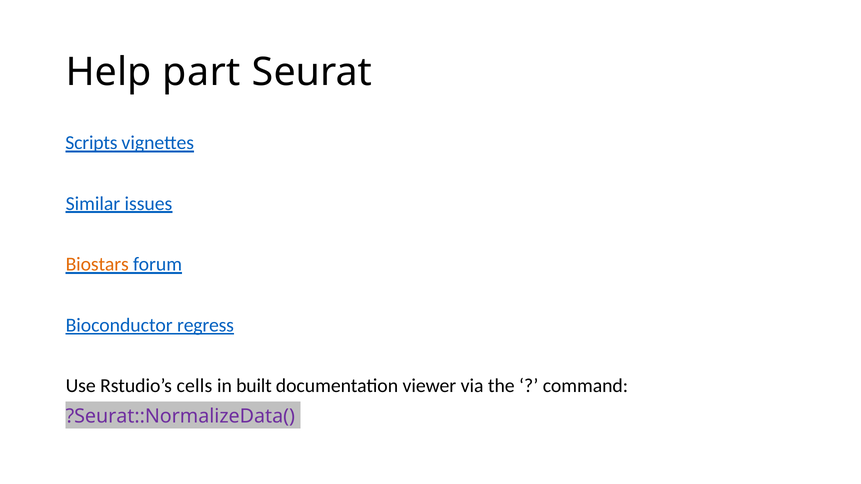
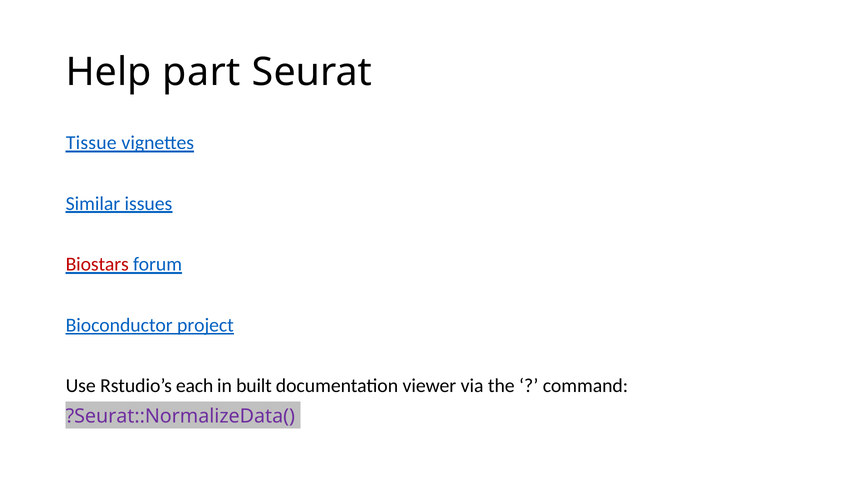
Scripts: Scripts -> Tissue (91, 143)
Biostars colour: orange -> red (97, 265)
regress: regress -> project (205, 325)
cells: cells -> each (195, 386)
